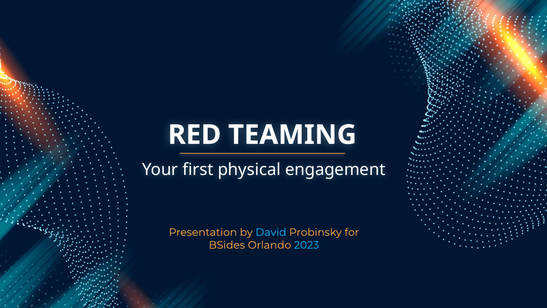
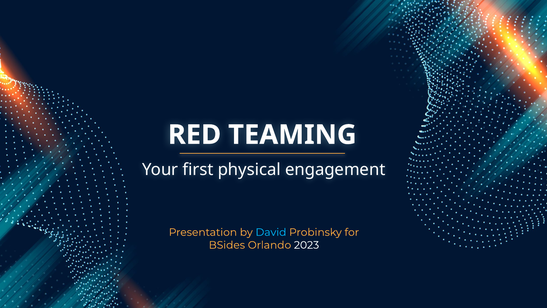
2023 colour: light blue -> white (307, 245)
